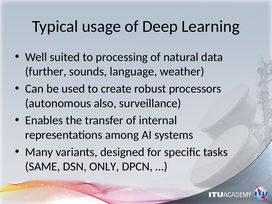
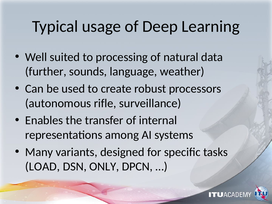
also: also -> rifle (105, 103)
SAME: SAME -> LOAD (43, 167)
